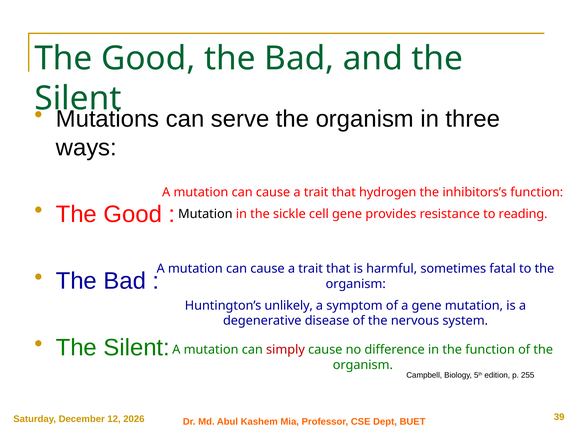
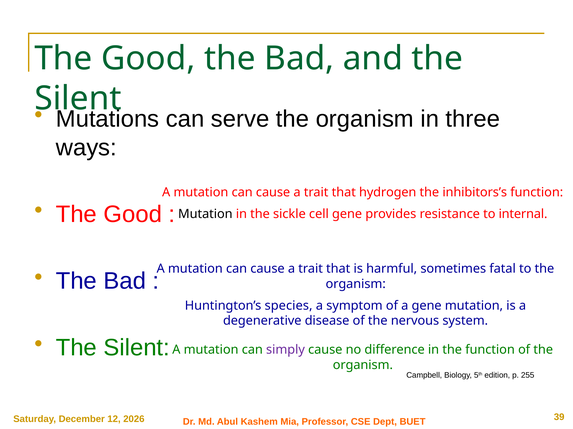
reading: reading -> internal (523, 214)
unlikely: unlikely -> species (289, 306)
simply colour: red -> purple (285, 350)
